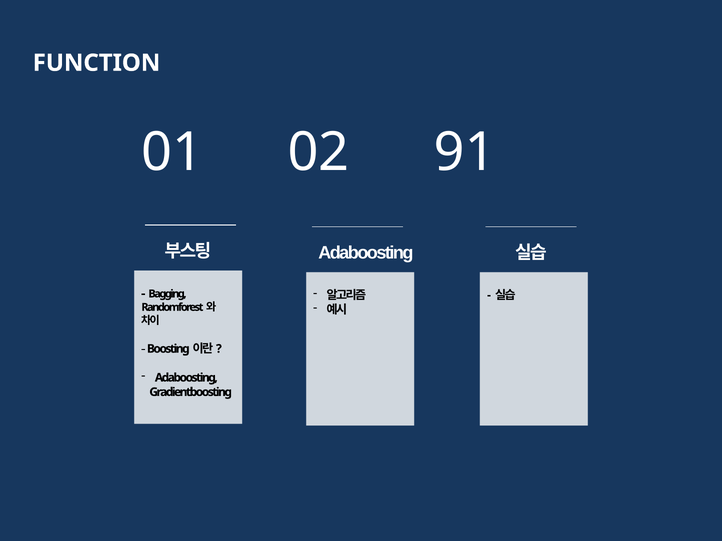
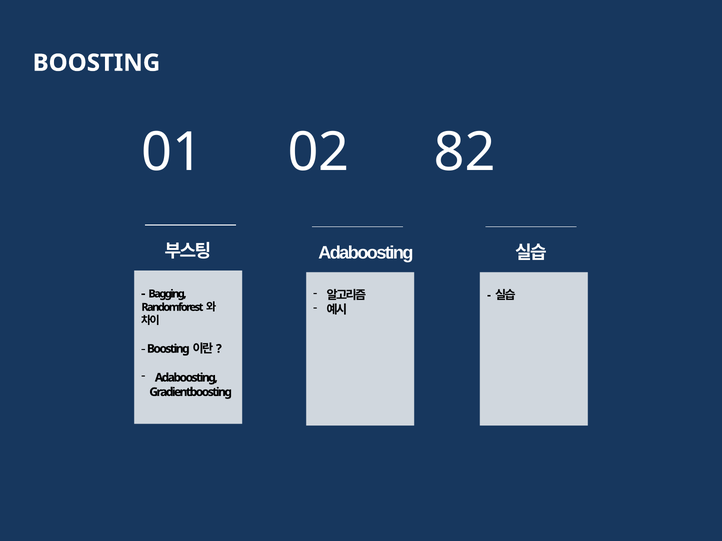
FUNCTION: FUNCTION -> BOOSTING (96, 63)
91: 91 -> 82 (465, 153)
